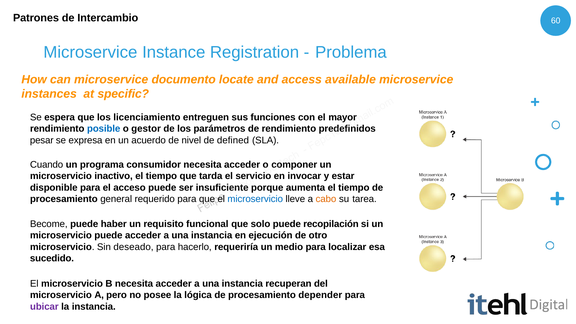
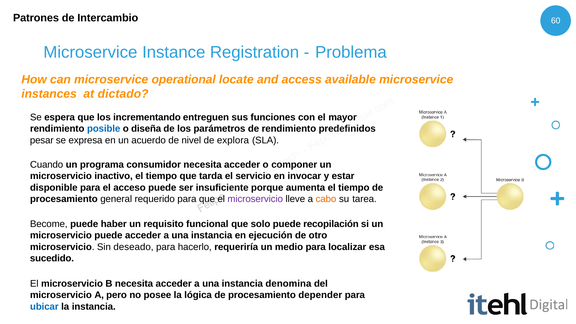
documento: documento -> operational (184, 79)
specific: specific -> dictado (123, 94)
licenciamiento: licenciamiento -> incrementando (147, 117)
gestor: gestor -> diseña (146, 129)
defined: defined -> explora (233, 140)
microservicio colour: blue -> purple (255, 199)
recuperan: recuperan -> denomina (288, 284)
ubicar colour: purple -> blue (44, 307)
